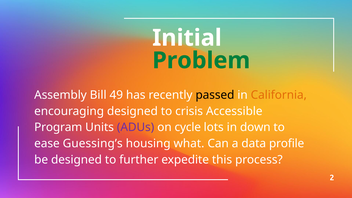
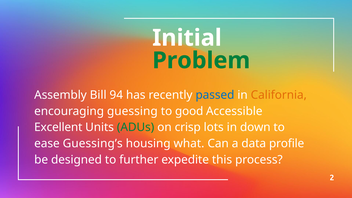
49: 49 -> 94 (116, 95)
passed colour: black -> blue (215, 95)
encouraging designed: designed -> guessing (132, 111)
crisis: crisis -> good (189, 111)
Program: Program -> Excellent (58, 127)
ADUs colour: purple -> green (136, 127)
cycle: cycle -> crisp (188, 127)
